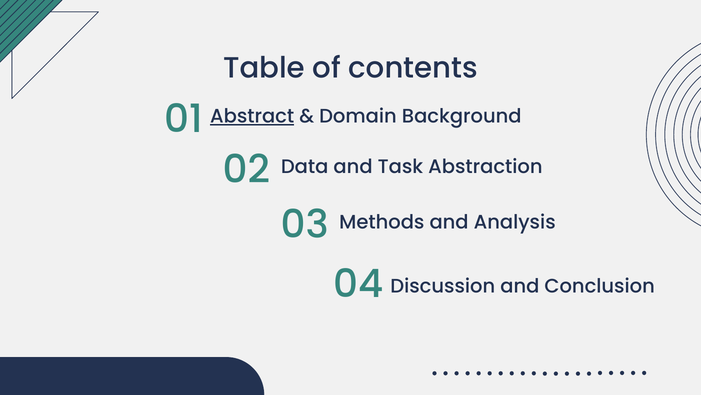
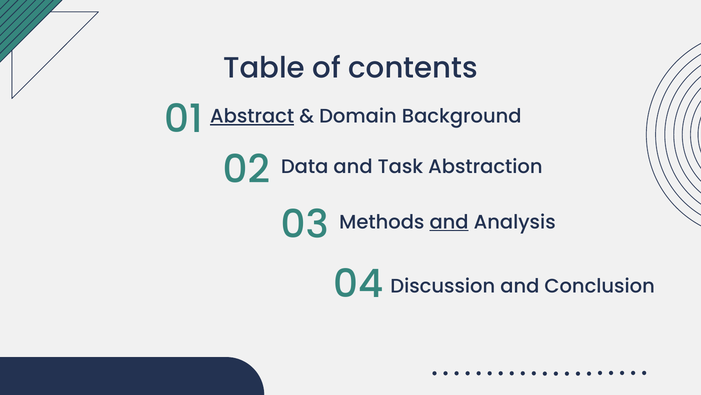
and underline: none -> present (449, 222)
